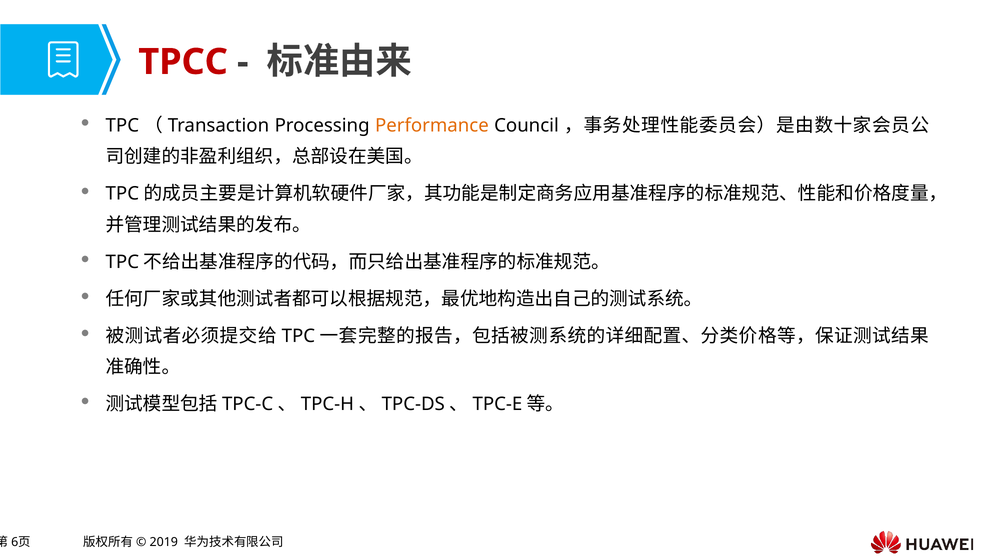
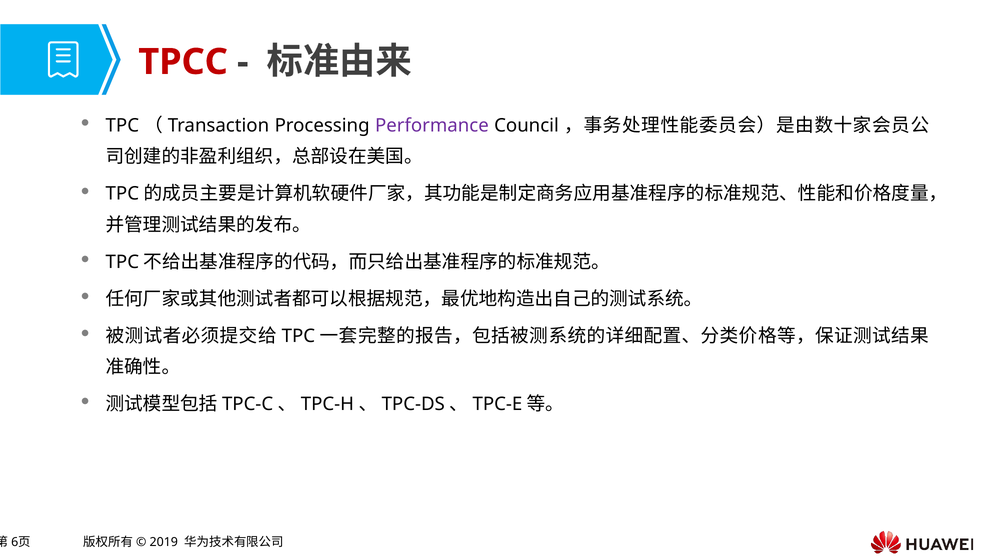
Performance colour: orange -> purple (432, 125)
